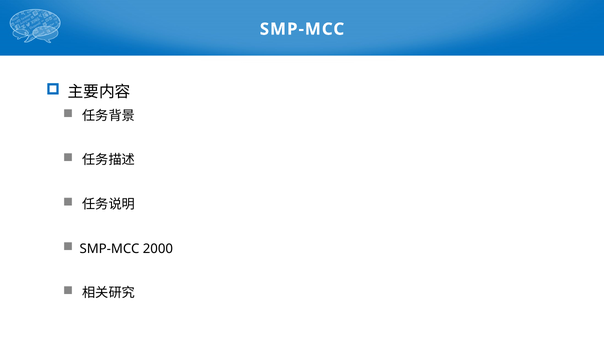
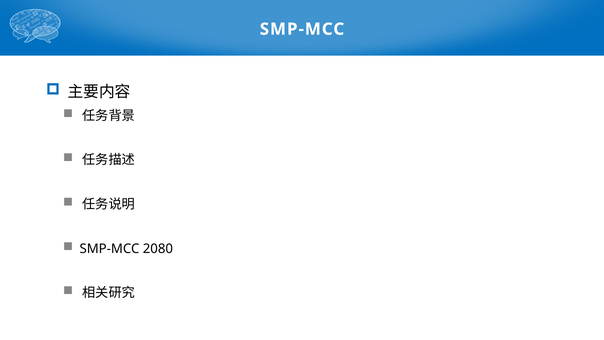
2000: 2000 -> 2080 (158, 249)
